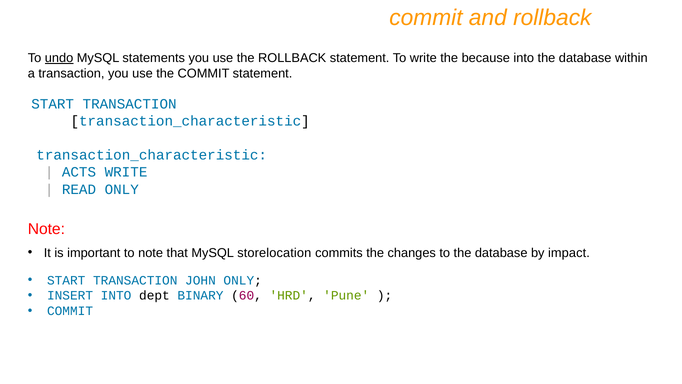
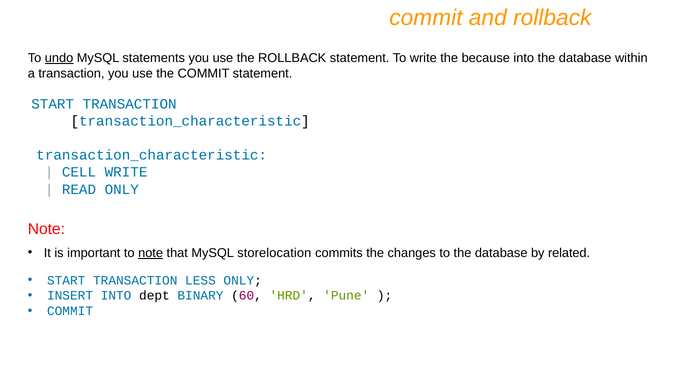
ACTS: ACTS -> CELL (79, 172)
note underline: none -> present (151, 253)
impact: impact -> related (569, 253)
JOHN: JOHN -> LESS (200, 280)
